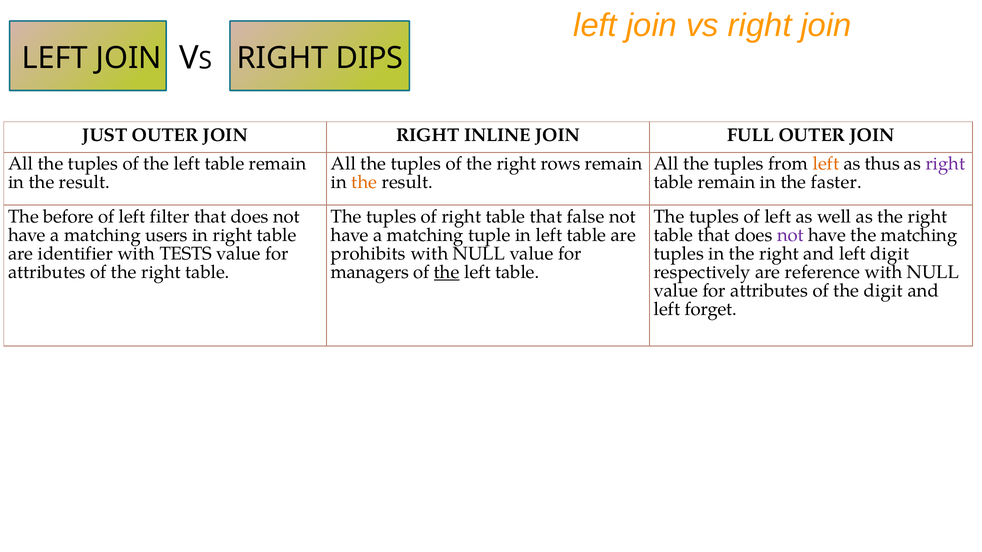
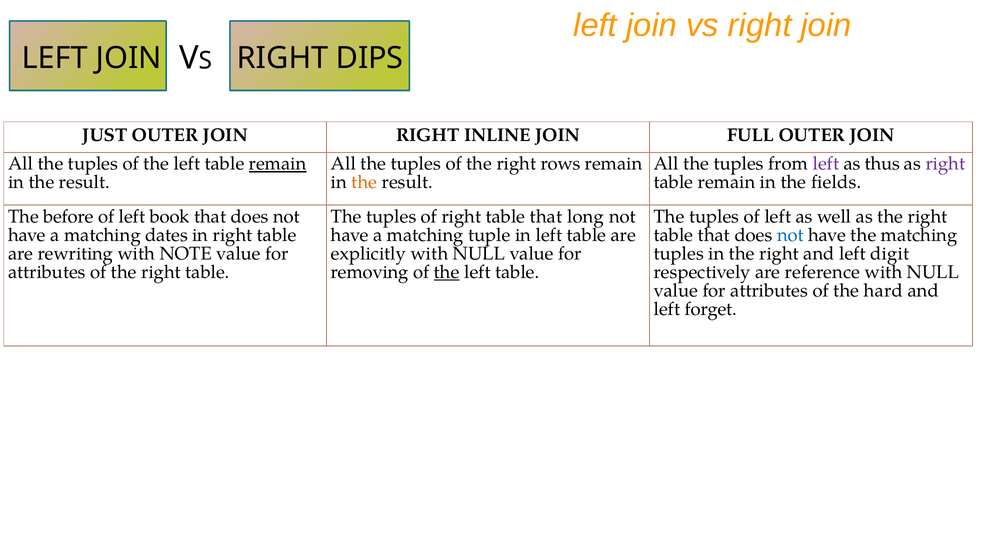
remain underline: none -> present (278, 164)
left colour: orange -> purple (826, 164)
faster: faster -> fields (836, 183)
filter: filter -> book (170, 217)
false: false -> long (586, 217)
users: users -> dates (167, 235)
not colour: purple -> blue (790, 235)
identifier: identifier -> rewriting (75, 254)
TESTS: TESTS -> NOTE (186, 254)
prohibits: prohibits -> explicitly (368, 254)
managers: managers -> removing (370, 272)
the digit: digit -> hard (883, 291)
